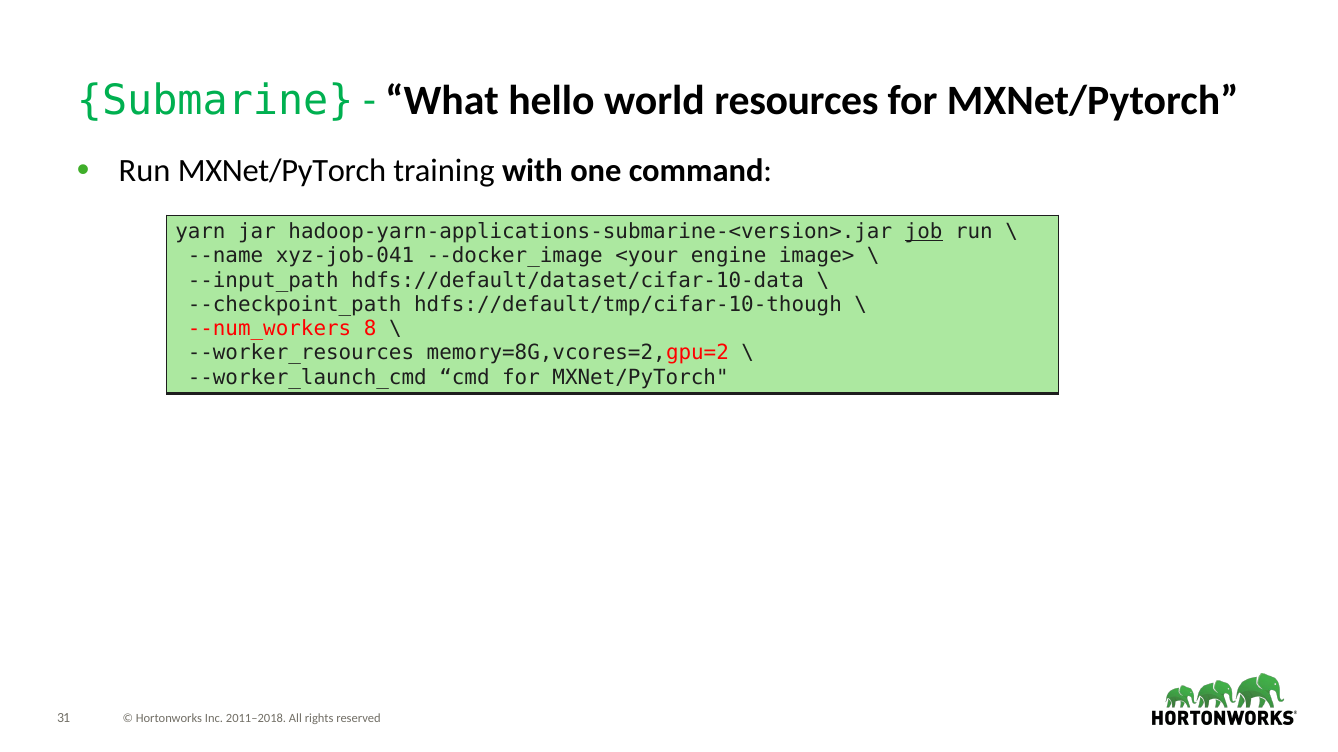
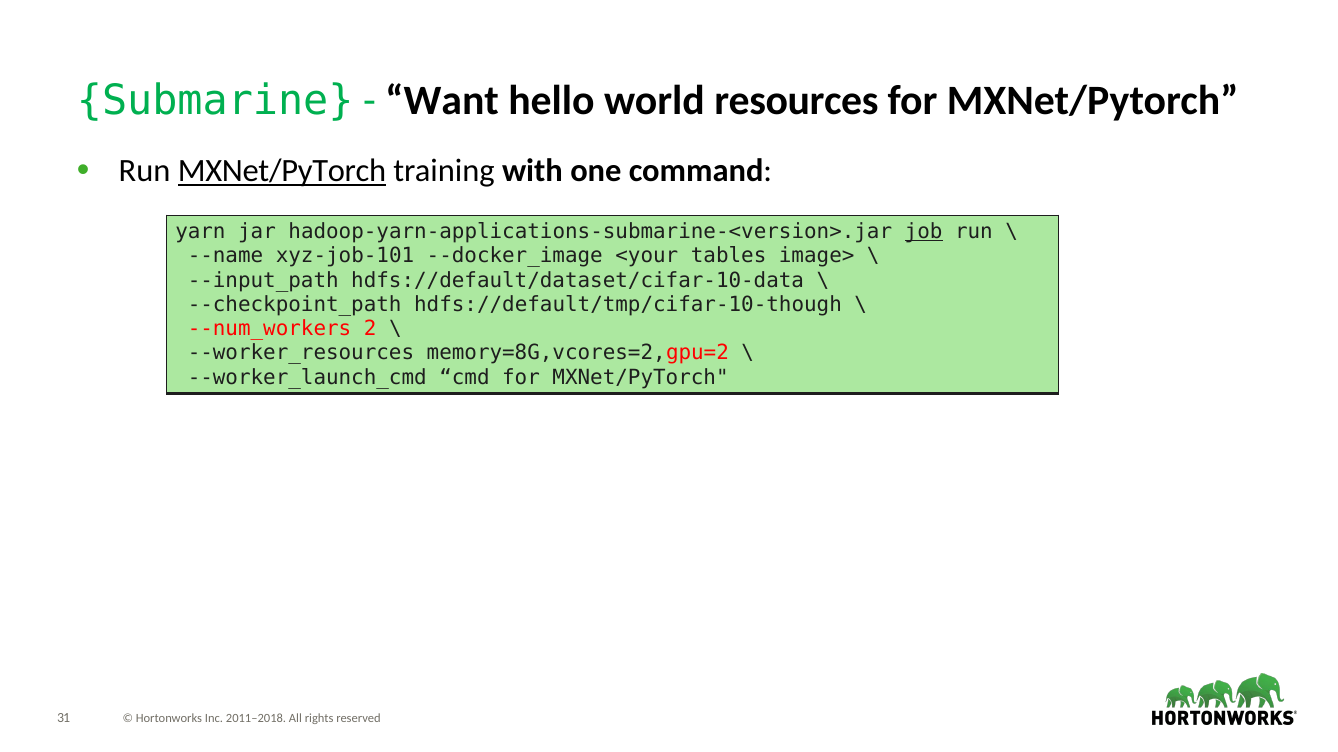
What: What -> Want (442, 101)
MXNet/PyTorch underline: none -> present (282, 171)
xyz-job-041: xyz-job-041 -> xyz-job-101 (345, 256)
engine: engine -> tables (729, 256)
8: 8 -> 2 (370, 329)
